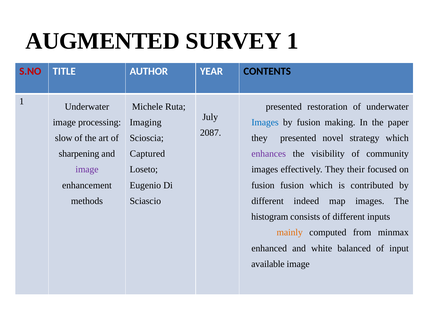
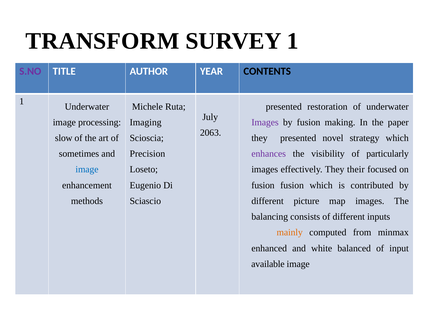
AUGMENTED: AUGMENTED -> TRANSFORM (102, 41)
S.NO colour: red -> purple (30, 71)
Images colour: blue -> purple (265, 122)
2087: 2087 -> 2063 (211, 133)
sharpening: sharpening -> sometimes (79, 154)
Captured: Captured -> Precision (147, 154)
community: community -> particularly (388, 154)
image colour: purple -> blue (87, 169)
indeed: indeed -> picture (306, 201)
histogram: histogram -> balancing (270, 217)
